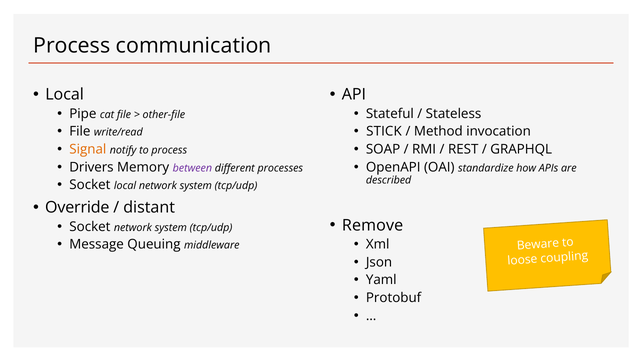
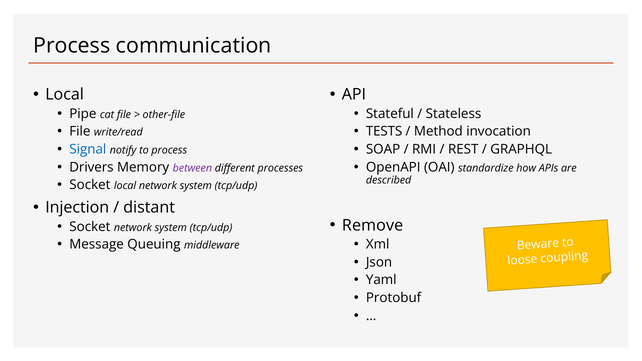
STICK: STICK -> TESTS (384, 132)
Signal colour: orange -> blue (88, 149)
Override: Override -> Injection (77, 208)
